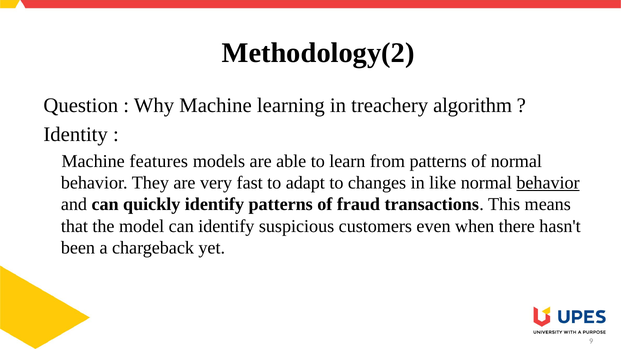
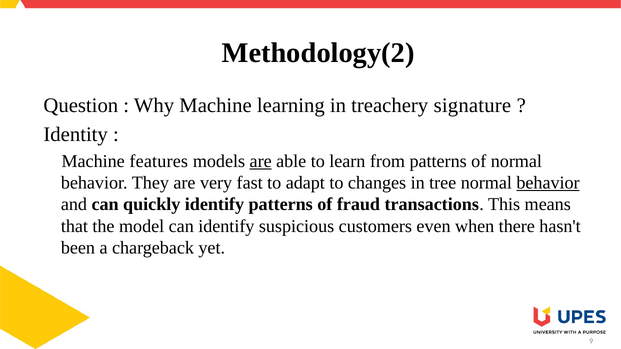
algorithm: algorithm -> signature (472, 105)
are underline: none -> present (261, 161)
like: like -> tree (443, 183)
